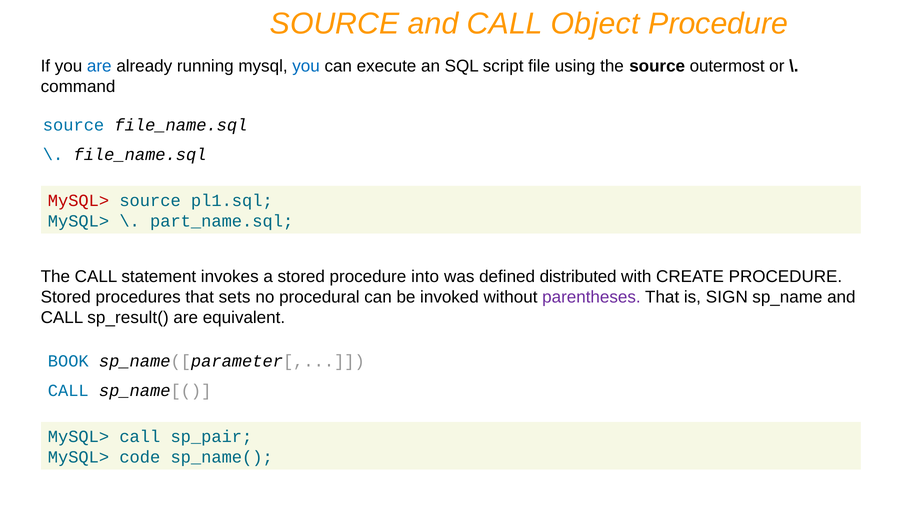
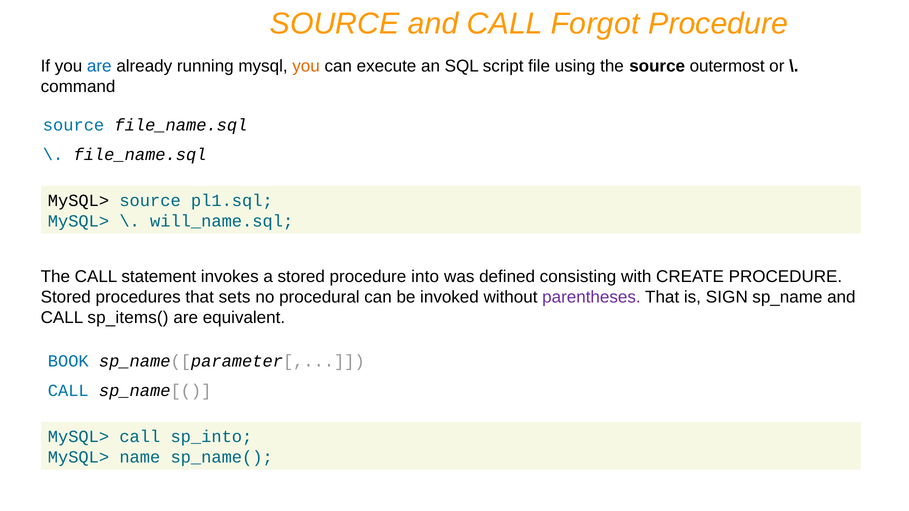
Object: Object -> Forgot (595, 24)
you colour: blue -> orange (306, 66)
MySQL> colour: red -> black (78, 201)
part_name.sql: part_name.sql -> will_name.sql (222, 221)
distributed: distributed -> consisting (578, 277)
sp_result(: sp_result( -> sp_items( (128, 318)
sp_pair: sp_pair -> sp_into (211, 437)
code: code -> name (140, 457)
